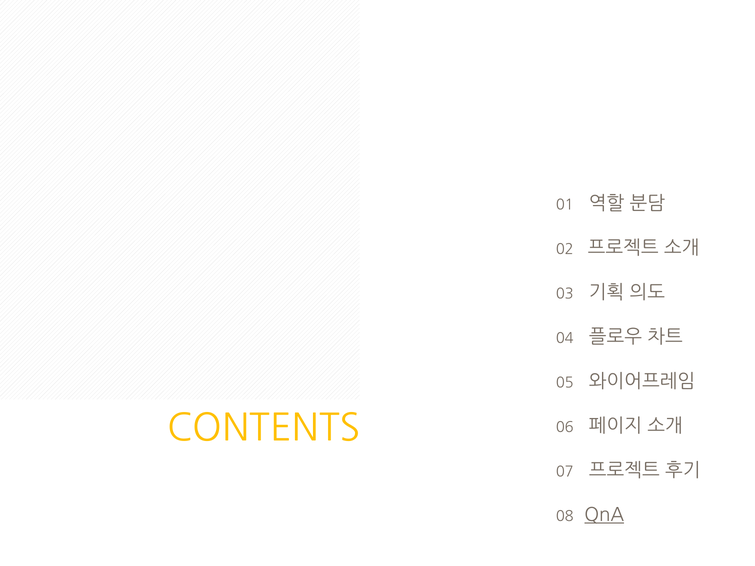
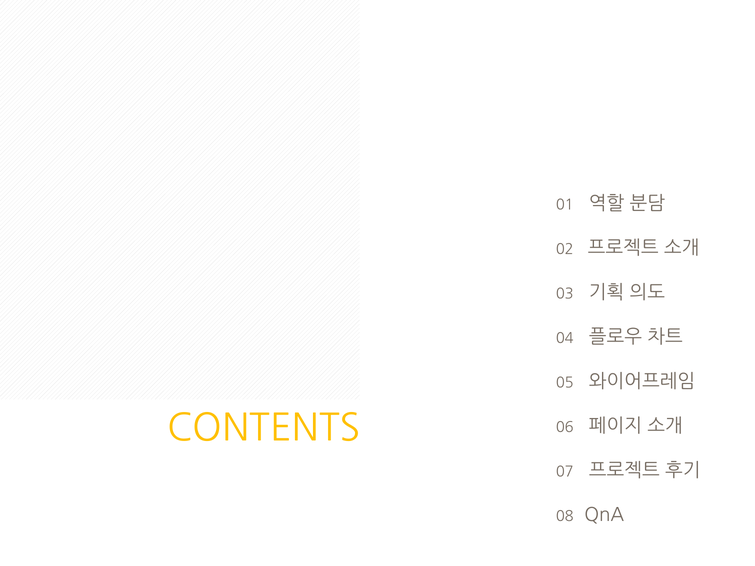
QnA underline: present -> none (604, 515)
